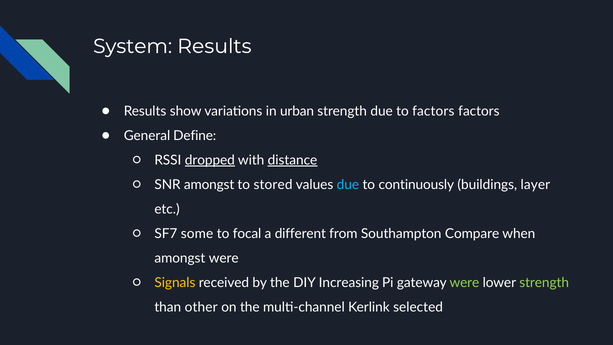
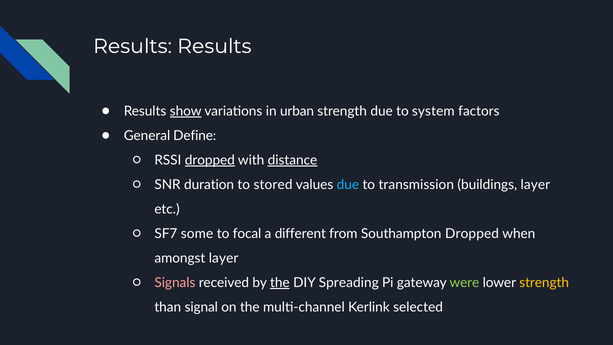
System: System -> Results (132, 46)
show underline: none -> present (186, 111)
to factors: factors -> system (433, 111)
SNR amongst: amongst -> duration (209, 185)
continuously: continuously -> transmission (416, 185)
Southampton Compare: Compare -> Dropped (472, 234)
amongst were: were -> layer (224, 258)
Signals colour: yellow -> pink (175, 283)
the underline: none -> present (280, 283)
Increasing: Increasing -> Spreading (349, 283)
strength colour: light green -> yellow (544, 283)
other: other -> signal (201, 307)
